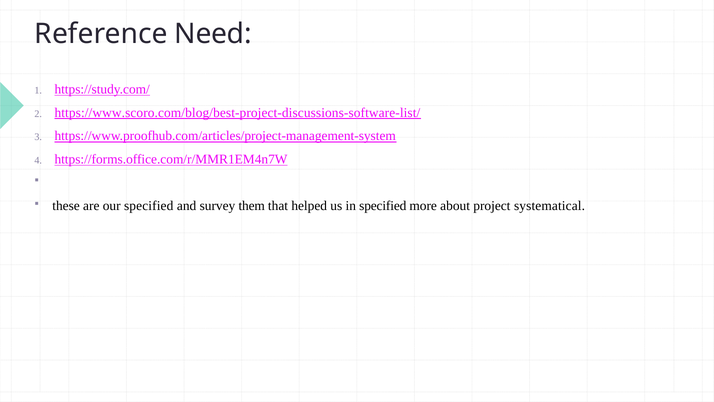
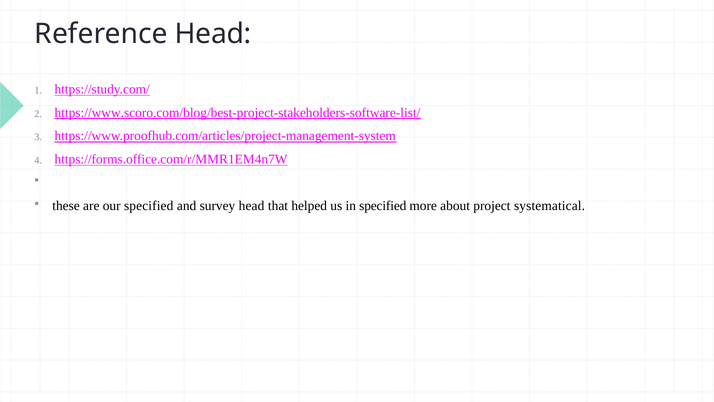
Reference Need: Need -> Head (213, 34)
https://www.scoro.com/blog/best-project-discussions-software-list/: https://www.scoro.com/blog/best-project-discussions-software-list/ -> https://www.scoro.com/blog/best-project-stakeholders-software-list/ (237, 113)
survey them: them -> head (252, 206)
